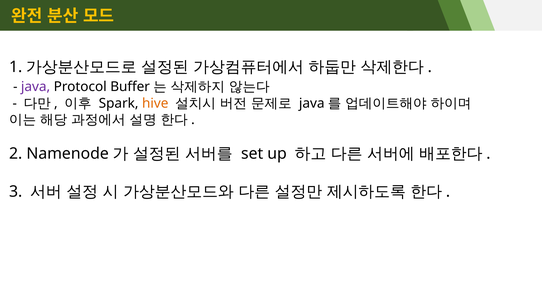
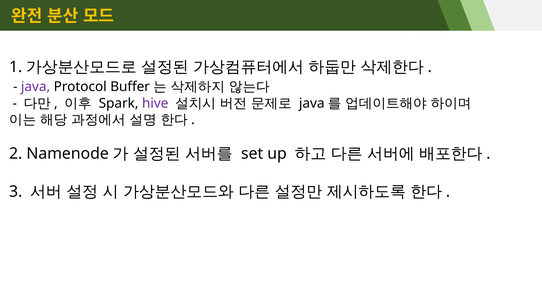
hive colour: orange -> purple (155, 103)
